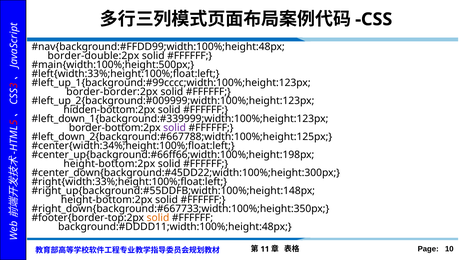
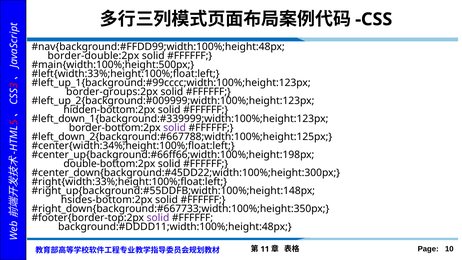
border-border:2px: border-border:2px -> border-groups:2px (112, 92)
height-bottom:2px: height-bottom:2px -> double-bottom:2px (109, 164)
height-bottom:2px: height-bottom:2px -> hsides-bottom:2px (107, 200)
solid colour: orange -> purple (158, 218)
